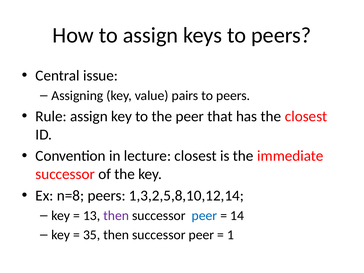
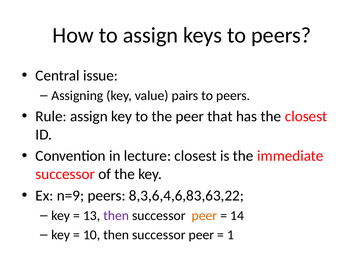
n=8: n=8 -> n=9 (71, 196)
1,3,2,5,8,10,12,14: 1,3,2,5,8,10,12,14 -> 8,3,6,4,6,83,63,22 (186, 196)
peer colour: blue -> orange (204, 216)
35: 35 -> 10 (92, 235)
